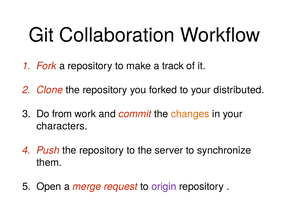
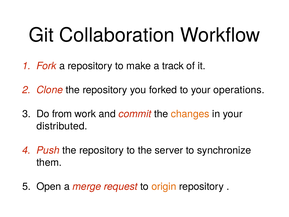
distributed: distributed -> operations (239, 90)
characters: characters -> distributed (62, 126)
origin colour: purple -> orange (164, 186)
